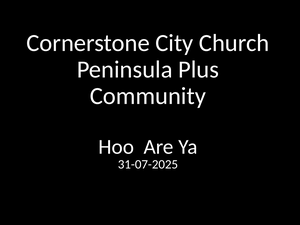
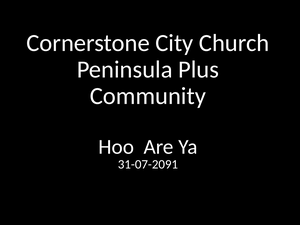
31-07-2025: 31-07-2025 -> 31-07-2091 (148, 164)
